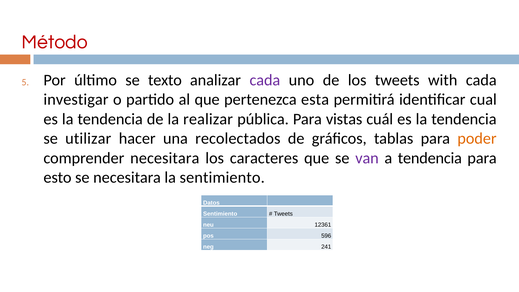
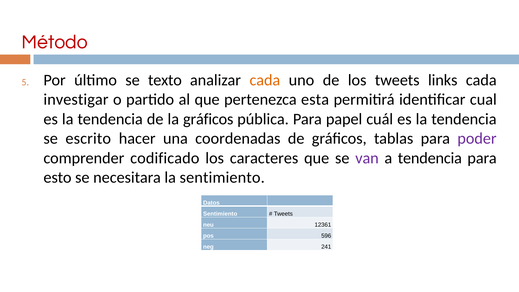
cada colour: purple -> orange (265, 80)
with: with -> links (443, 80)
la realizar: realizar -> gráficos (208, 119)
vistas: vistas -> papel (344, 119)
utilizar: utilizar -> escrito (88, 139)
recolectados: recolectados -> coordenadas (238, 139)
poder colour: orange -> purple (477, 139)
comprender necesitara: necesitara -> codificado (165, 158)
